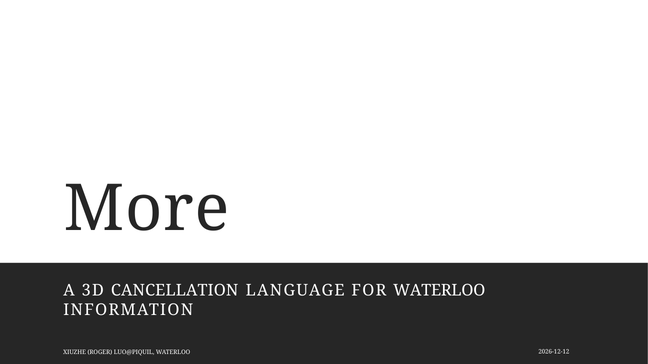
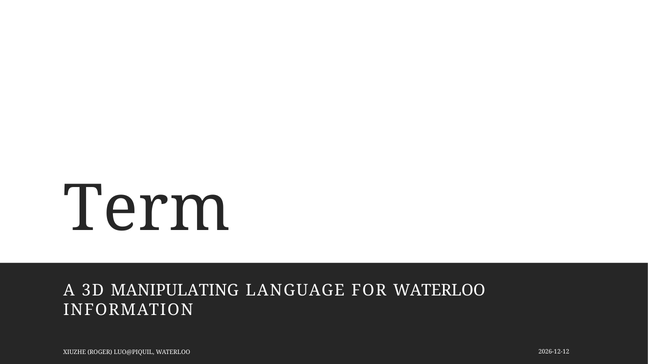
More: More -> Term (147, 209)
CANCELLATION: CANCELLATION -> MANIPULATING (175, 291)
